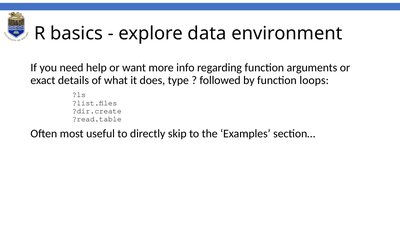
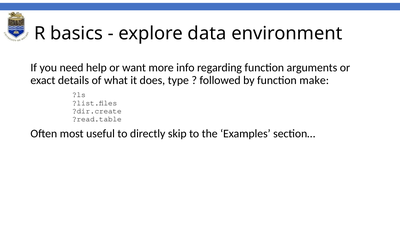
loops: loops -> make (314, 80)
